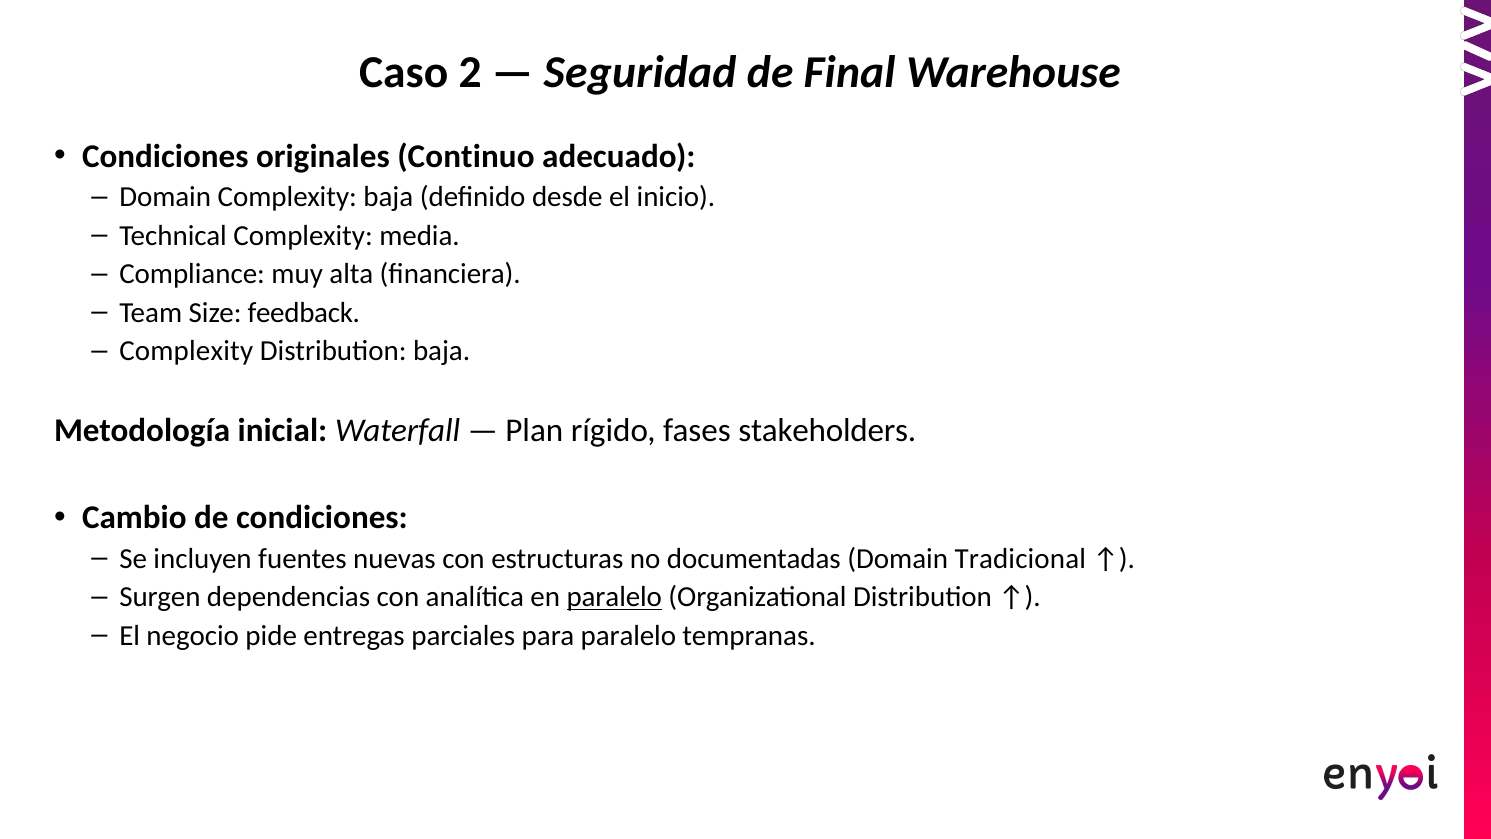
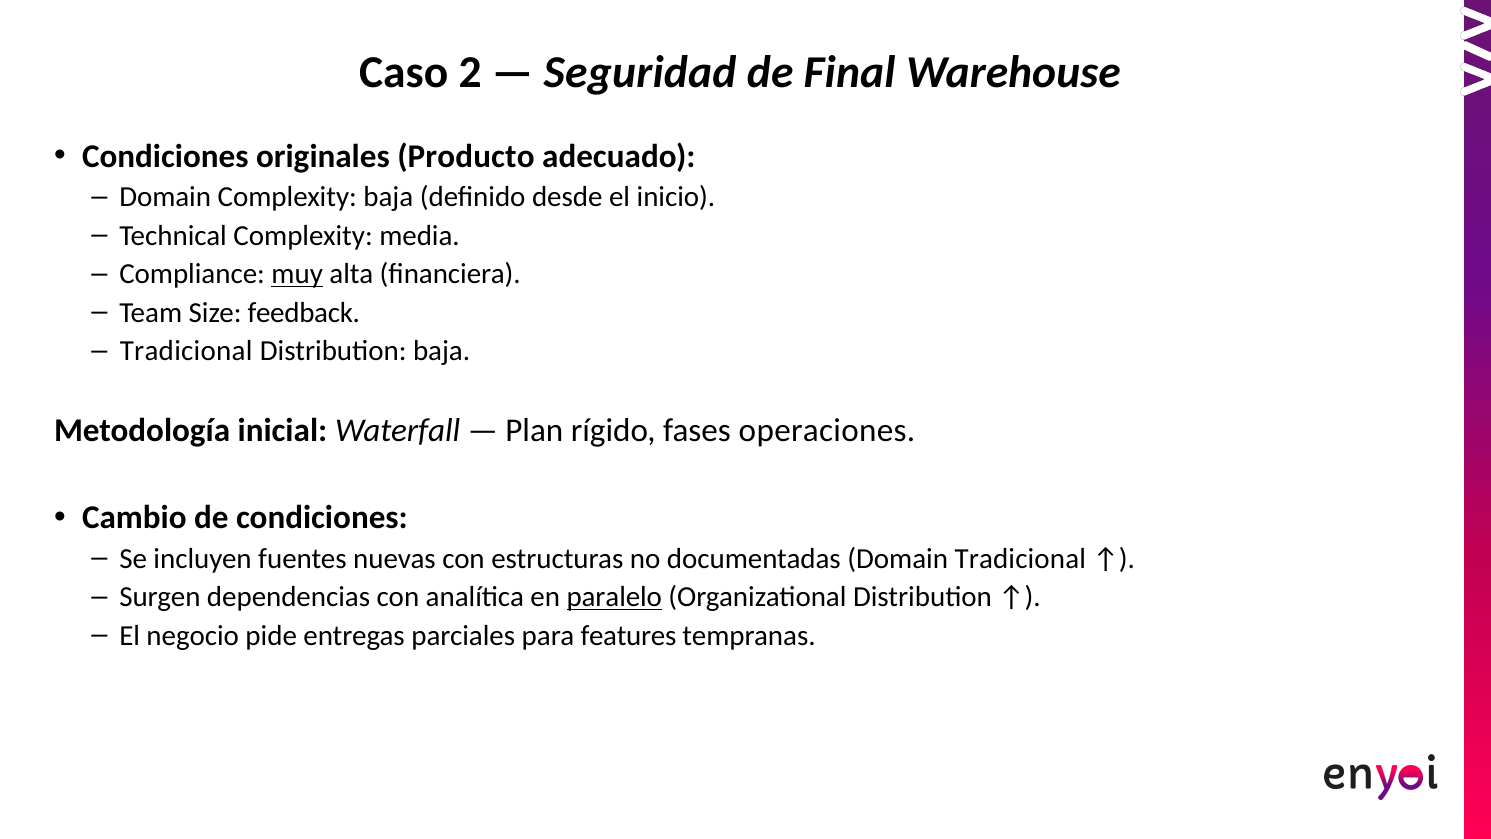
Continuo: Continuo -> Producto (466, 156)
muy underline: none -> present (297, 274)
Complexity: Complexity -> Tradicional (186, 351)
stakeholders: stakeholders -> operaciones (827, 431)
para paralelo: paralelo -> features (628, 635)
